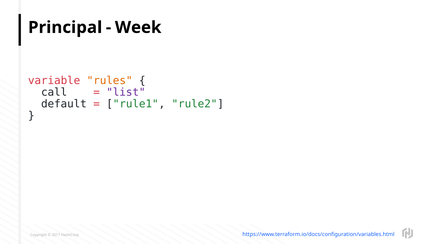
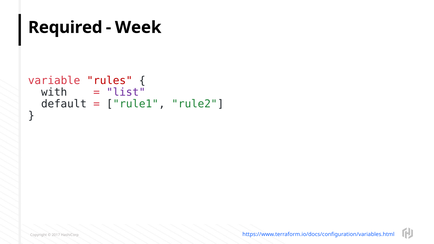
Principal: Principal -> Required (65, 27)
rules colour: orange -> red (110, 81)
call: call -> with (54, 92)
